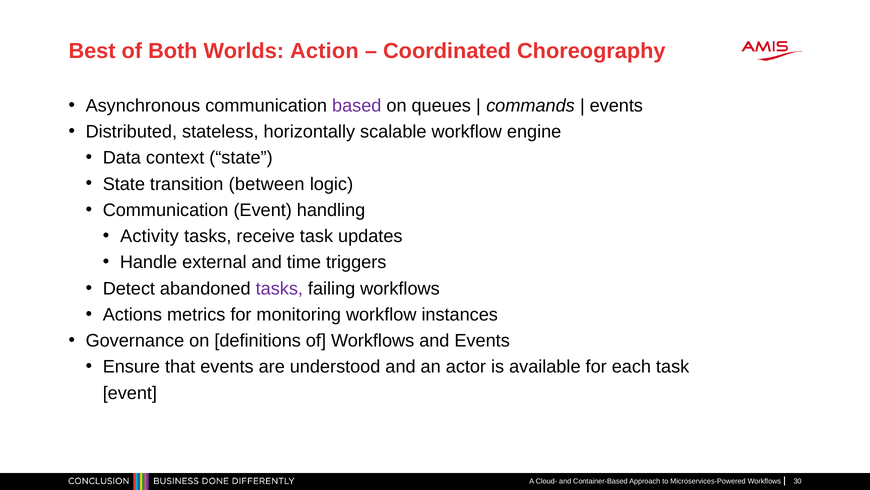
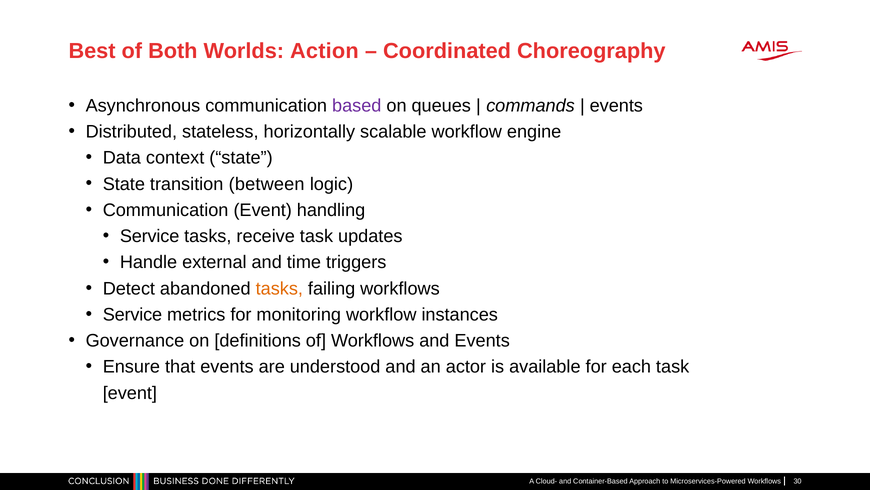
Activity: Activity -> Service (150, 236)
tasks colour: purple -> orange (279, 288)
Actions: Actions -> Service (132, 314)
